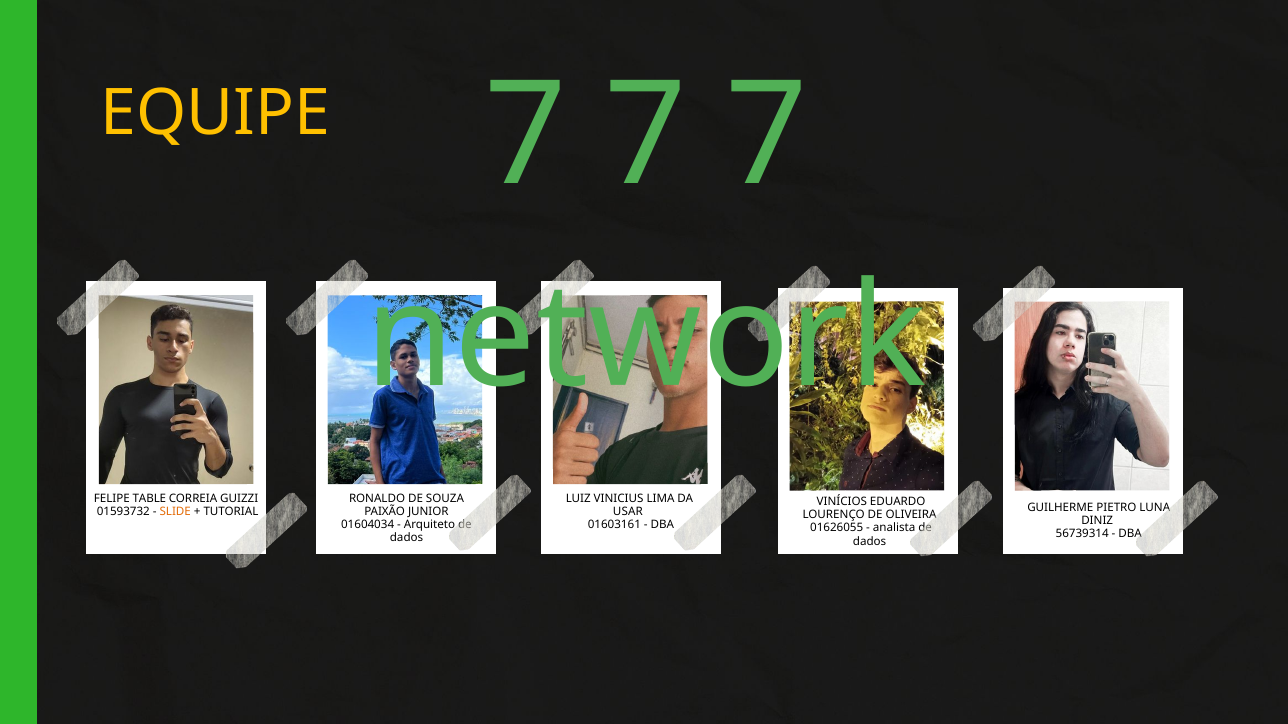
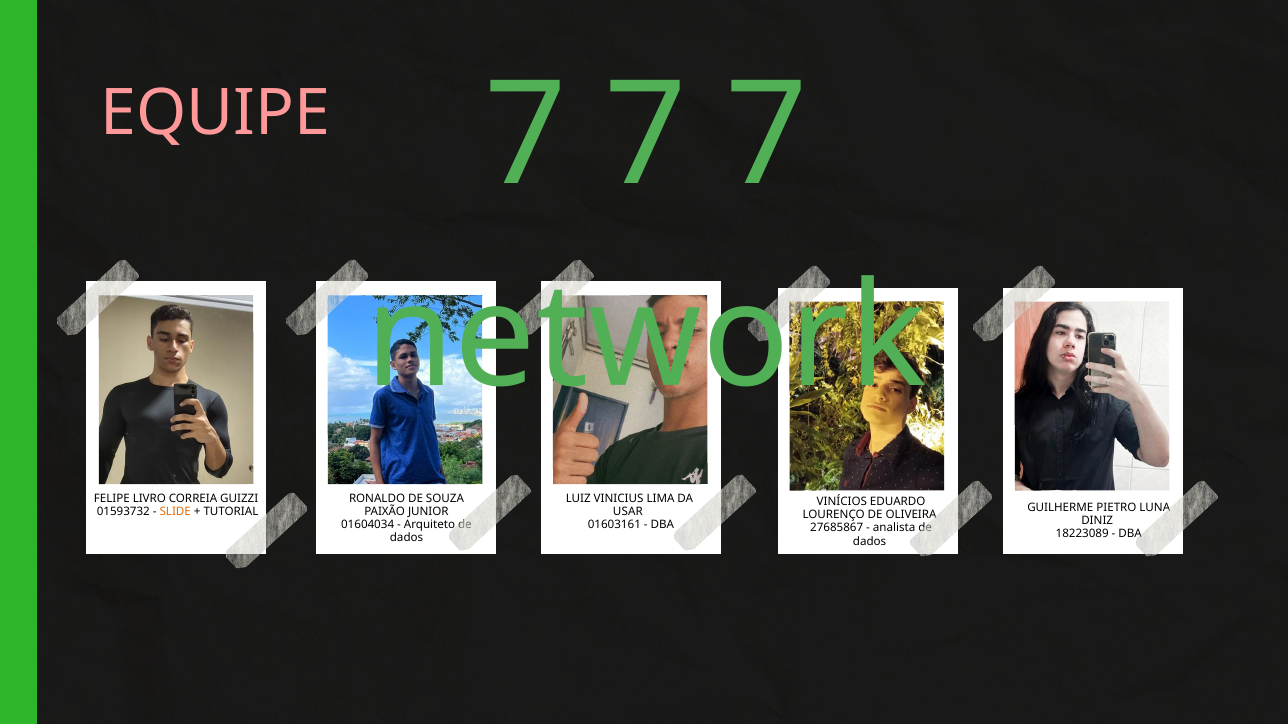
EQUIPE colour: yellow -> pink (215, 113)
TABLE: TABLE -> LIVRO (149, 499)
01626055: 01626055 -> 27685867 (837, 528)
56739314: 56739314 -> 18223089 (1082, 534)
